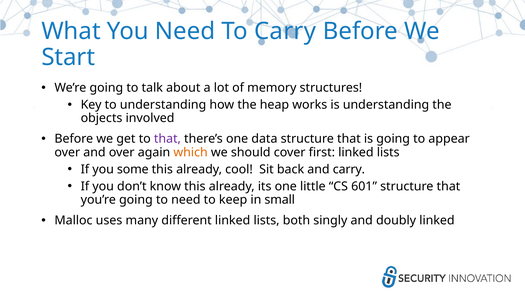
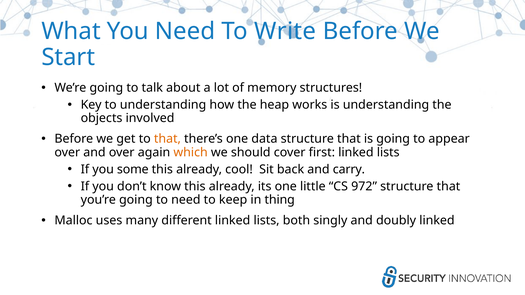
To Carry: Carry -> Write (285, 31)
that colour: purple -> orange (167, 139)
601: 601 -> 972 (364, 187)
small: small -> thing (280, 200)
